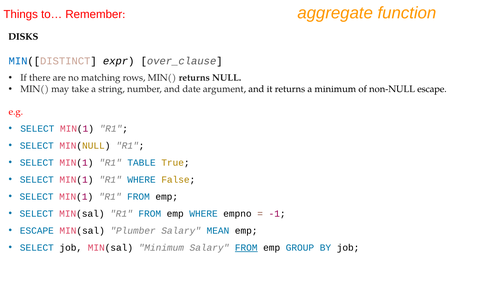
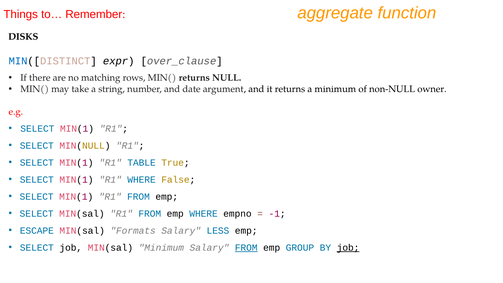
non-NULL escape: escape -> owner (432, 89)
Plumber: Plumber -> Formats (133, 231)
MEAN: MEAN -> LESS (218, 231)
job underline: none -> present (348, 248)
